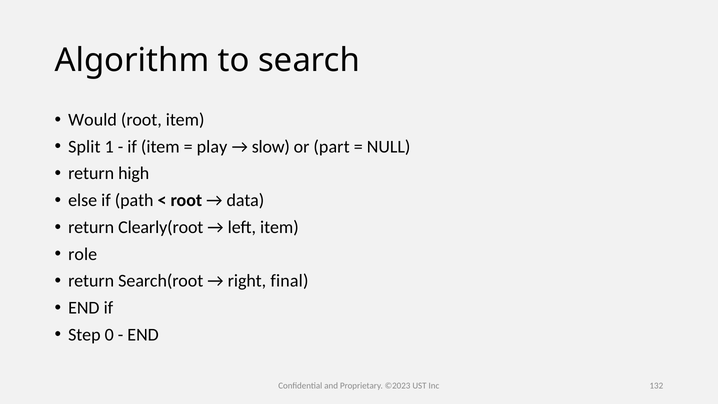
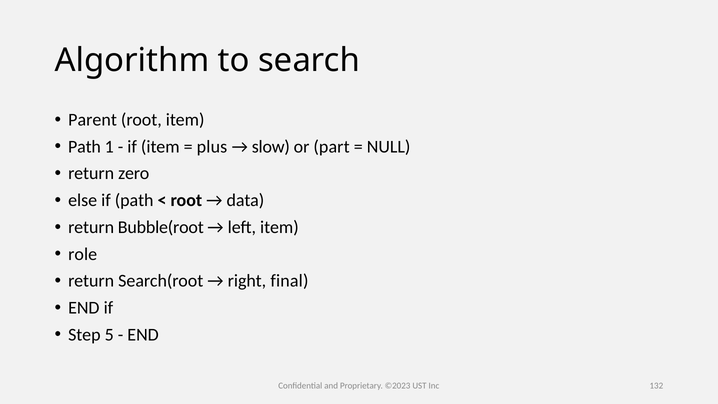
Would: Would -> Parent (93, 120)
Split: Split -> Path (84, 147)
play: play -> plus (212, 147)
high: high -> zero (134, 174)
Clearly(root: Clearly(root -> Bubble(root (161, 227)
0: 0 -> 5 (109, 335)
